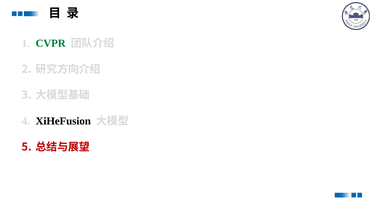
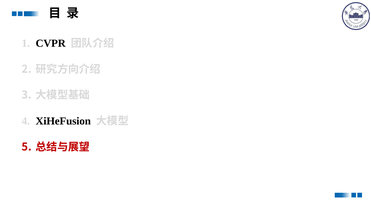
CVPR colour: green -> black (51, 44)
